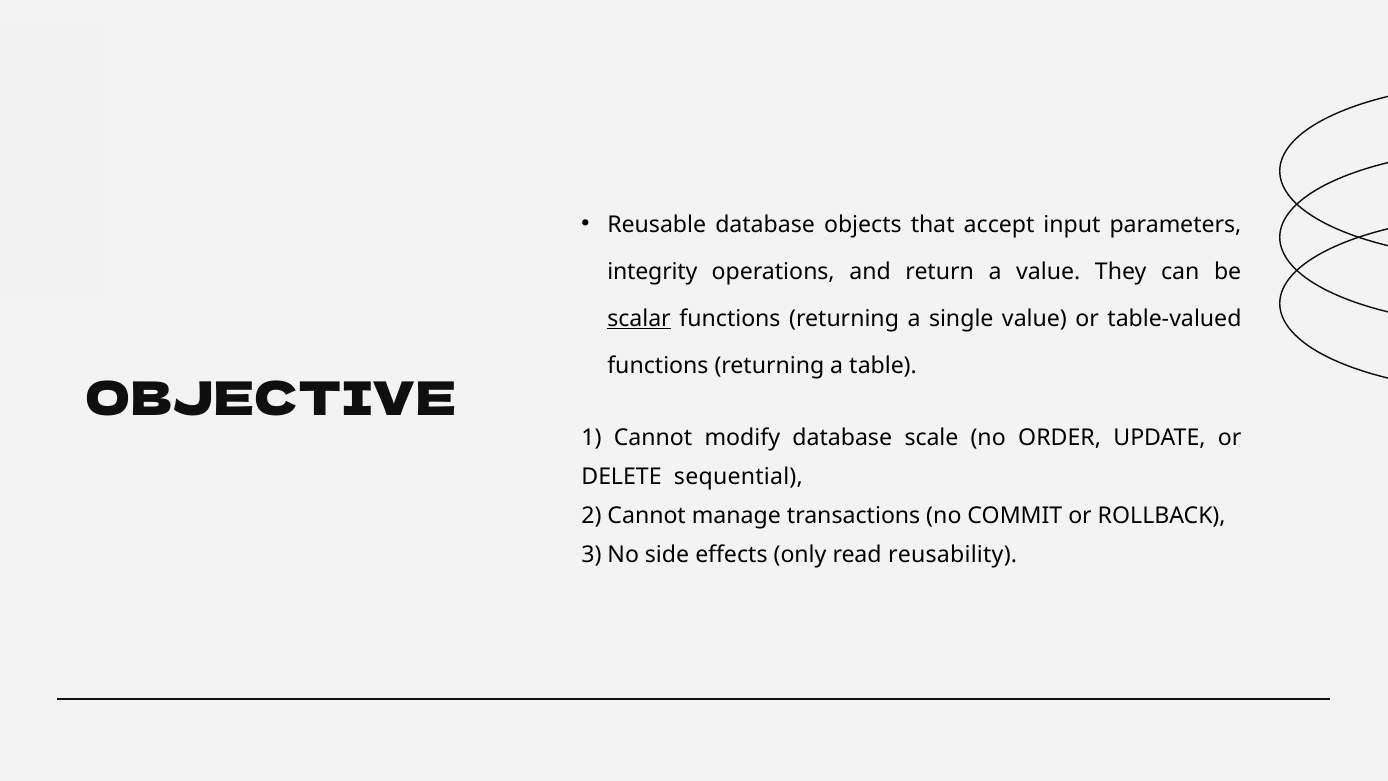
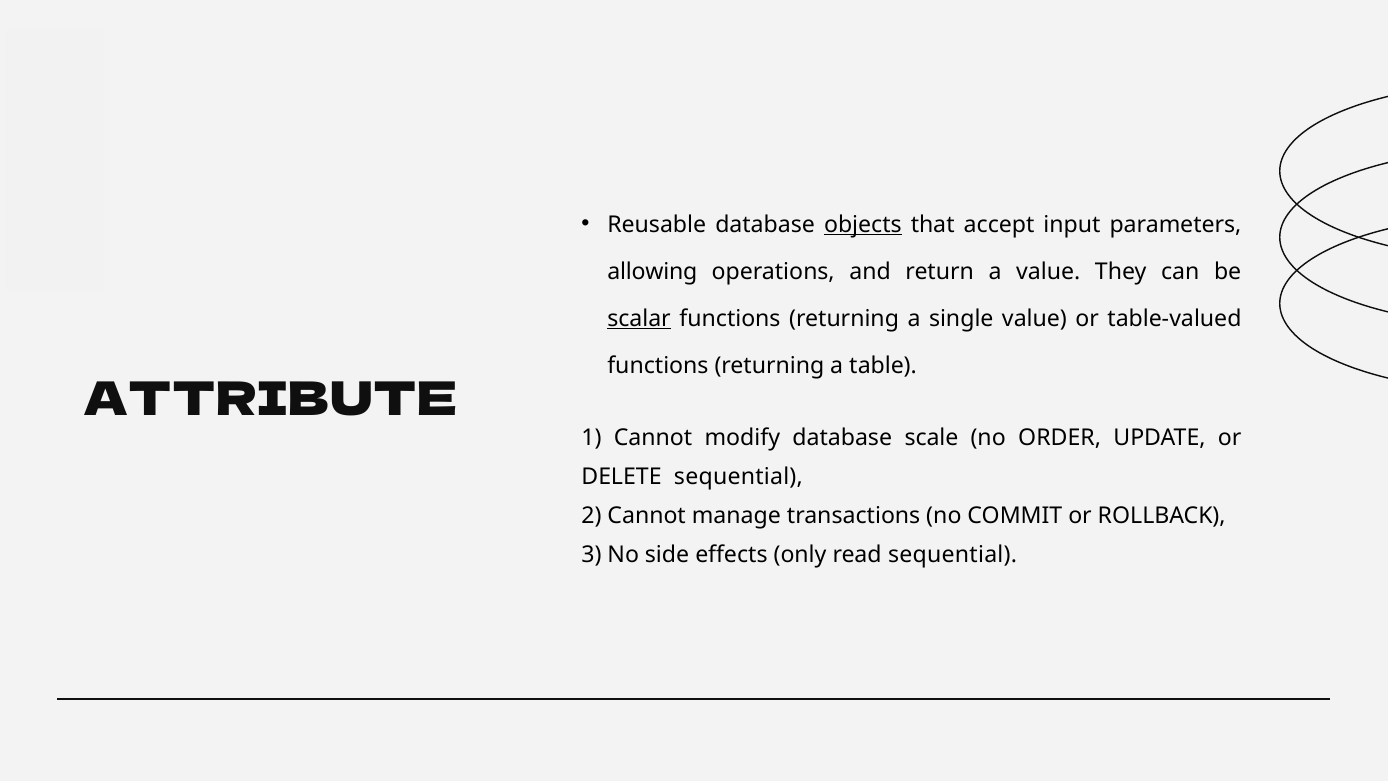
objects underline: none -> present (863, 224)
integrity: integrity -> allowing (652, 272)
OBJECTIVE: OBJECTIVE -> ATTRIBUTE (271, 400)
read reusability: reusability -> sequential (953, 555)
